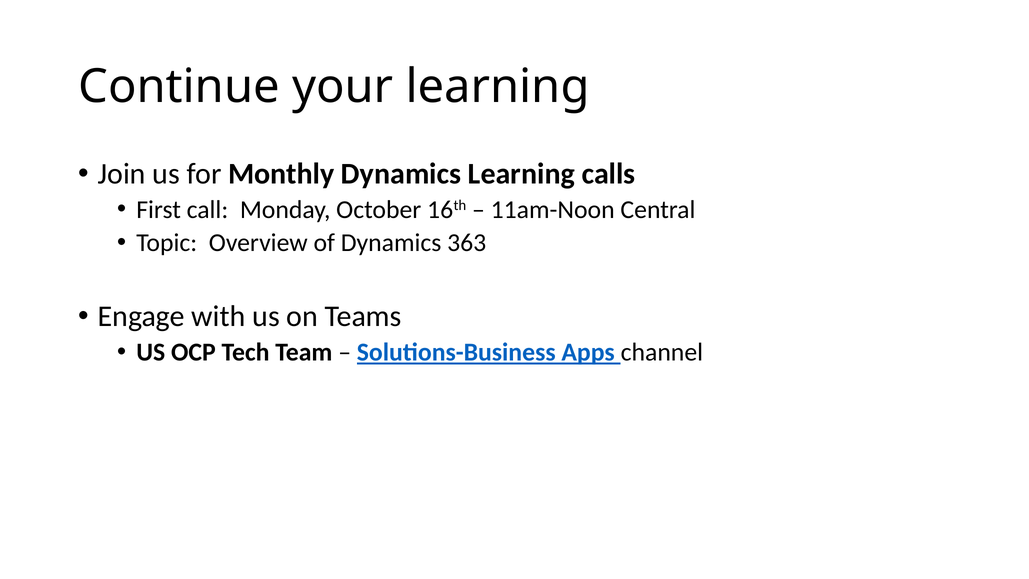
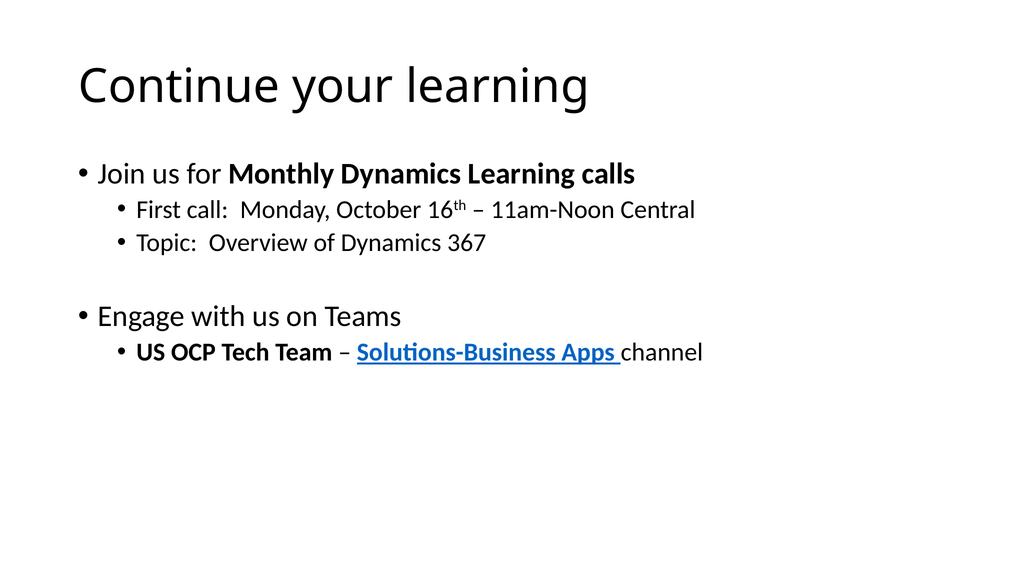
363: 363 -> 367 (467, 243)
